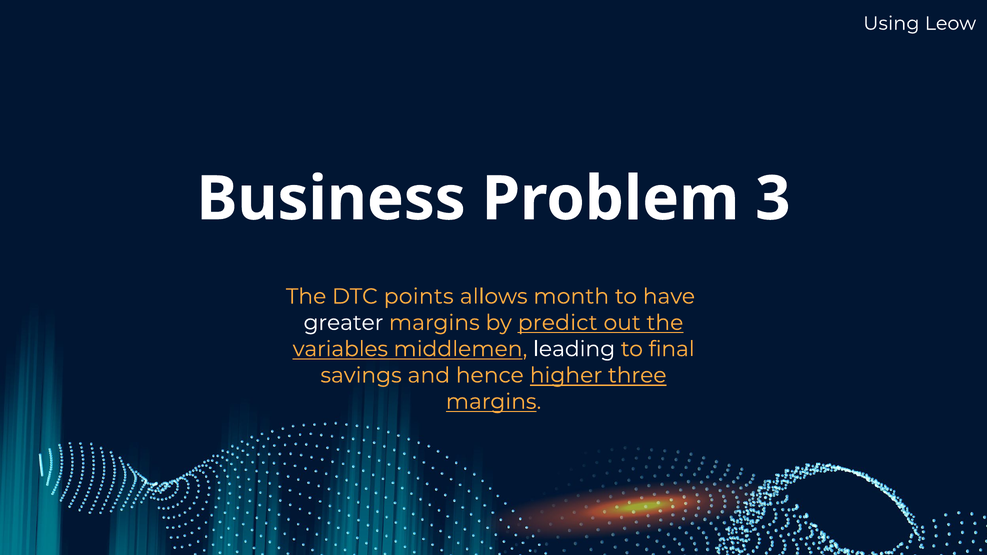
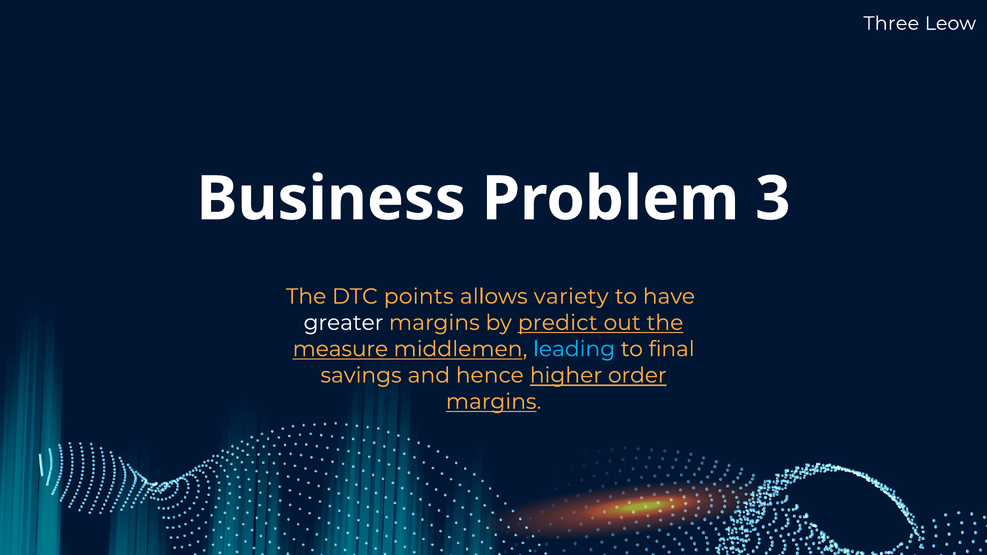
Using: Using -> Three (891, 23)
month: month -> variety (571, 297)
variables: variables -> measure (340, 349)
leading colour: white -> light blue (574, 349)
three: three -> order (637, 375)
